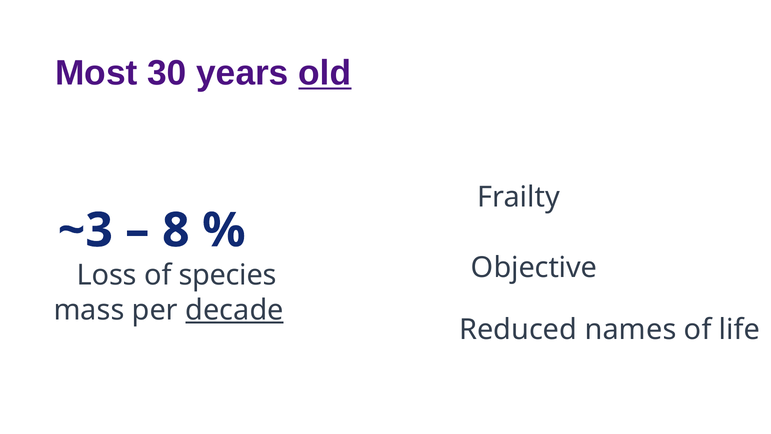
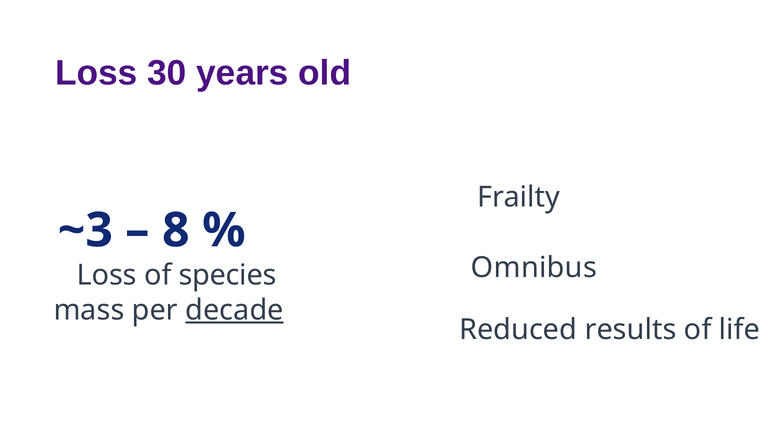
Most: Most -> Loss (96, 73)
old underline: present -> none (325, 73)
Objective: Objective -> Omnibus (534, 268)
names: names -> results (631, 329)
